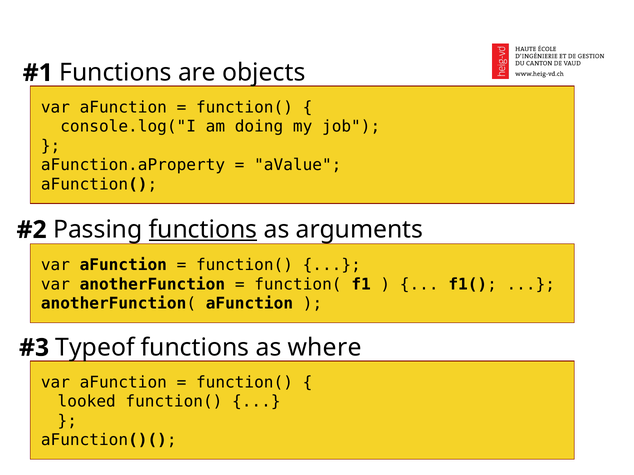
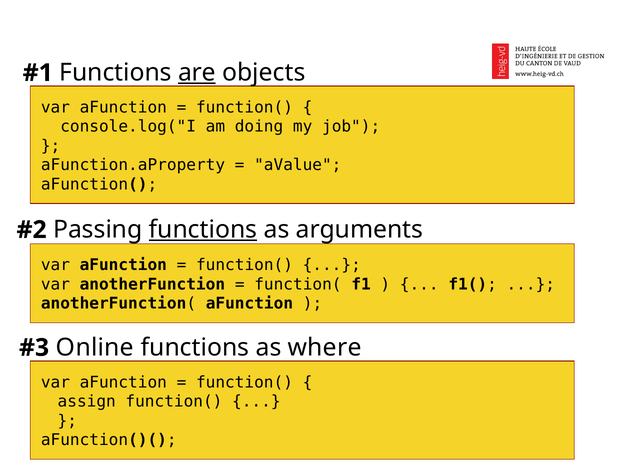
are underline: none -> present (197, 73)
Typeof: Typeof -> Online (95, 348)
looked: looked -> assign (87, 402)
